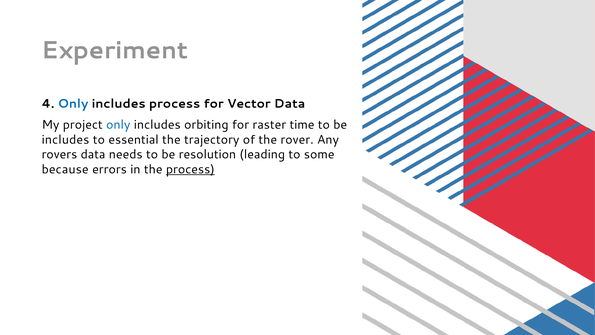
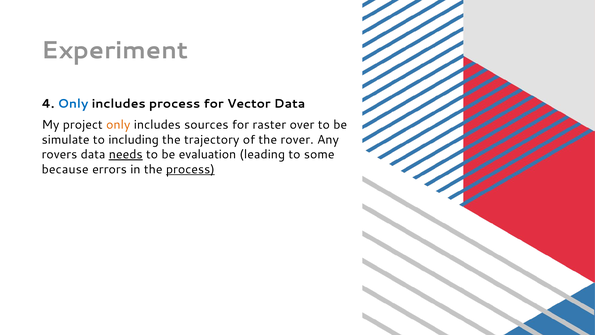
only colour: blue -> orange (118, 125)
orbiting: orbiting -> sources (206, 125)
time: time -> over (302, 125)
includes: includes -> simulate (66, 139)
essential: essential -> including (134, 139)
needs underline: none -> present (126, 154)
resolution: resolution -> evaluation (207, 154)
